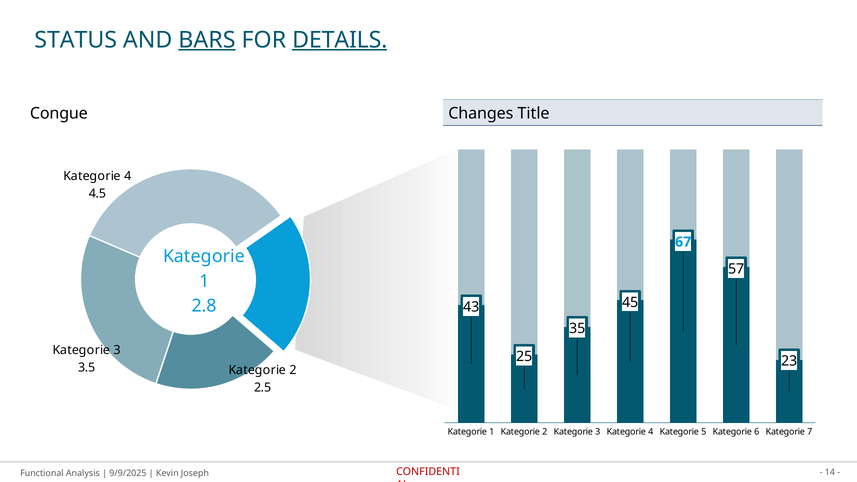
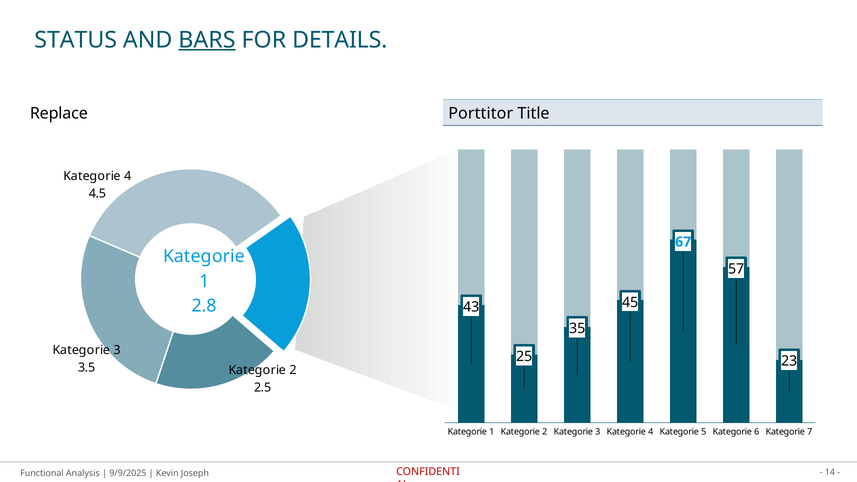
DETAILS underline: present -> none (340, 40)
Changes: Changes -> Porttitor (481, 113)
Congue: Congue -> Replace (59, 113)
